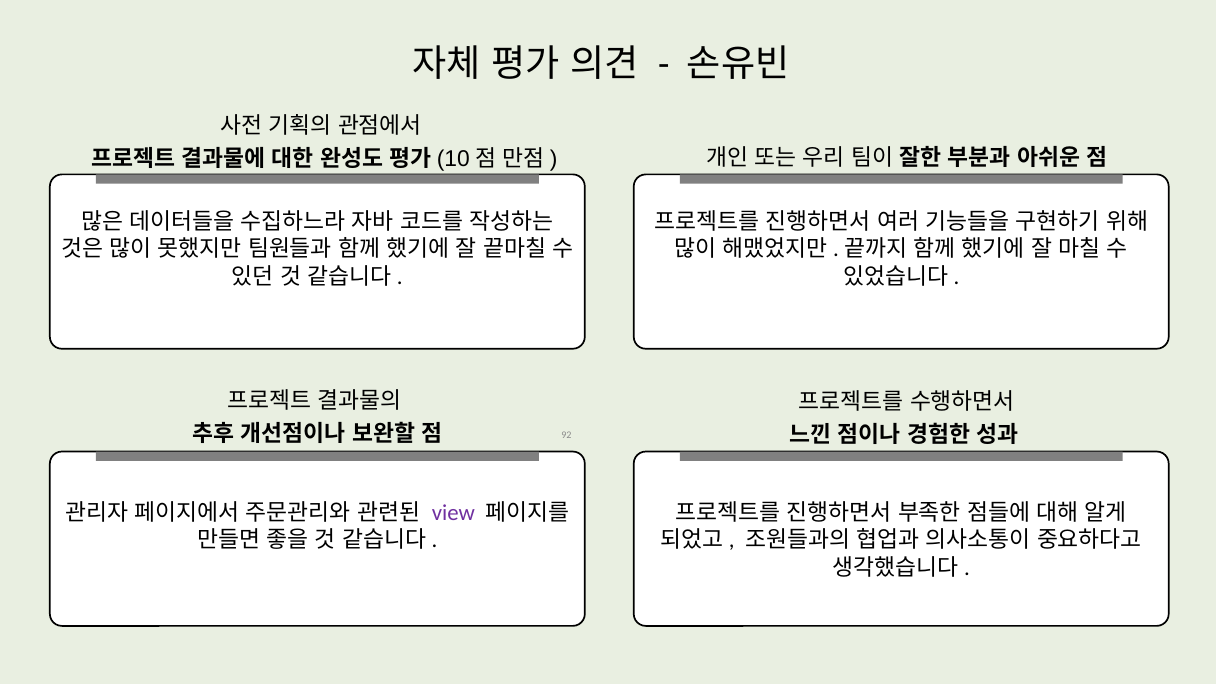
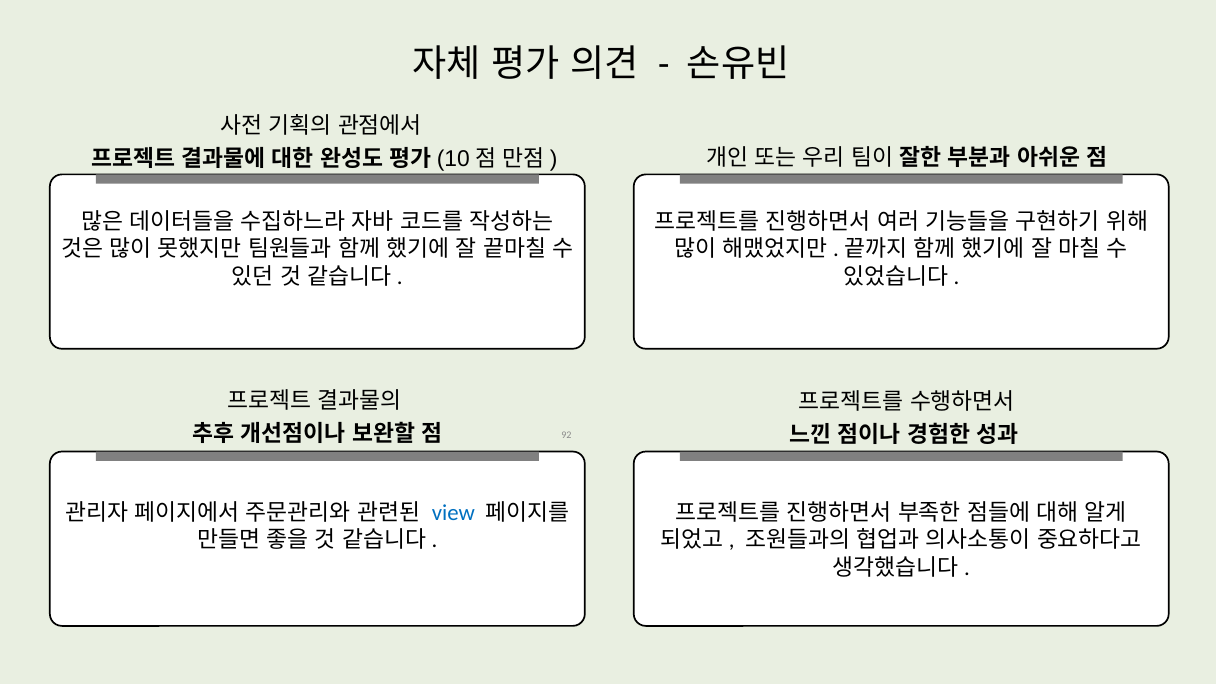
view colour: purple -> blue (453, 513)
